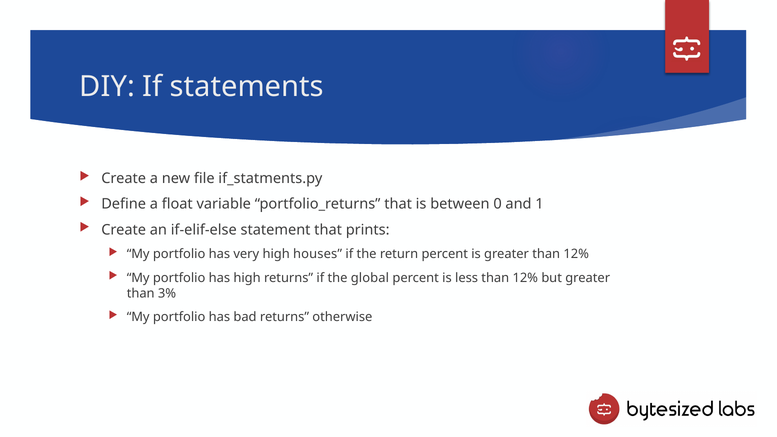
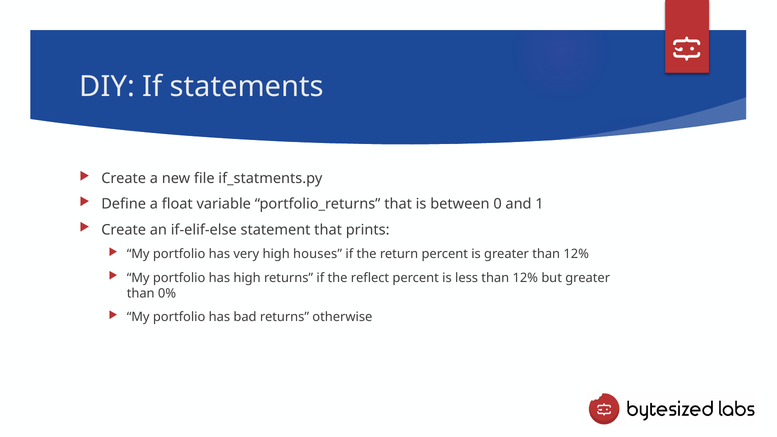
global: global -> reflect (370, 278)
3%: 3% -> 0% (167, 293)
